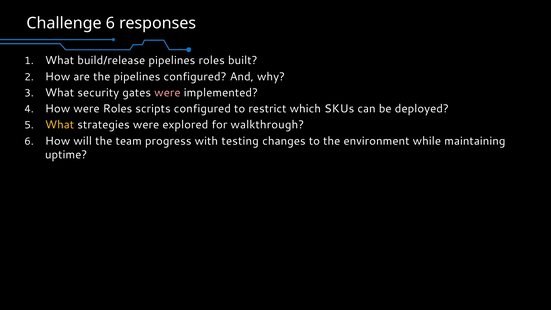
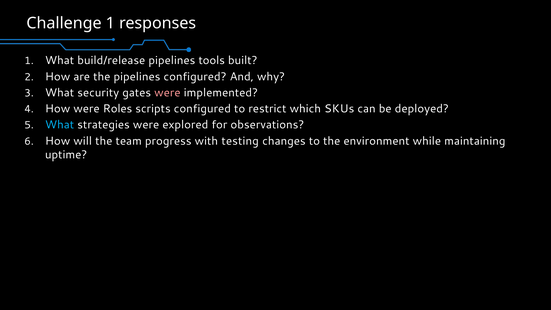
Challenge 6: 6 -> 1 (110, 23)
pipelines roles: roles -> tools (212, 61)
What colour: yellow -> light blue (60, 125)
walkthrough: walkthrough -> observations (267, 125)
